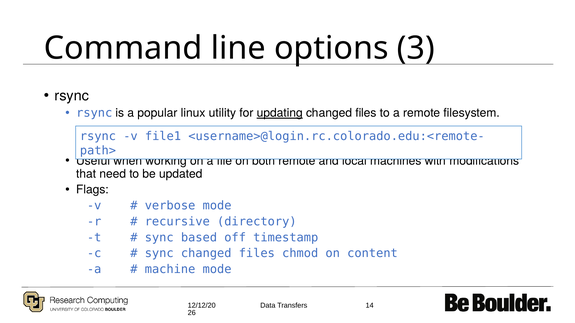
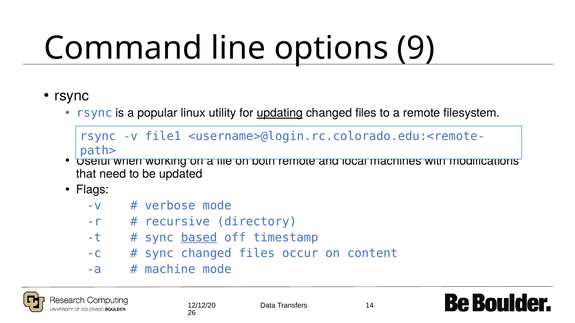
3: 3 -> 9 (416, 48)
based underline: none -> present (199, 238)
chmod: chmod -> occur (300, 254)
